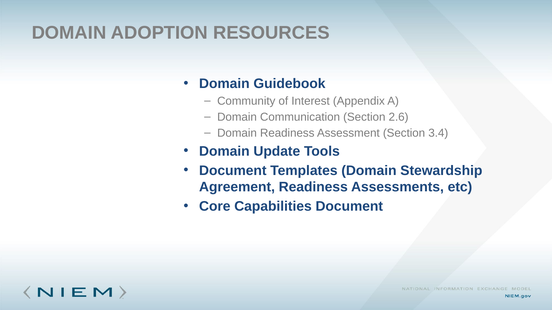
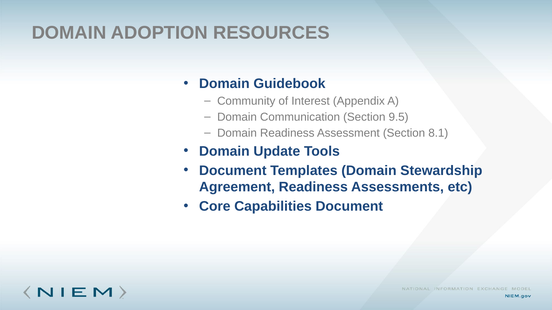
2.6: 2.6 -> 9.5 (399, 117)
3.4: 3.4 -> 8.1 (438, 133)
